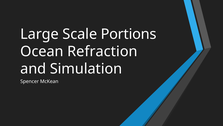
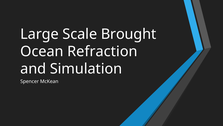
Portions: Portions -> Brought (129, 34)
